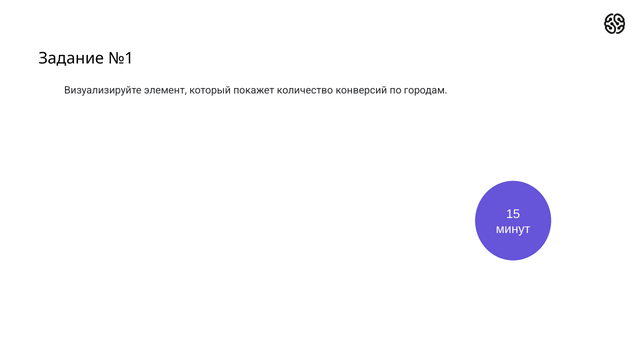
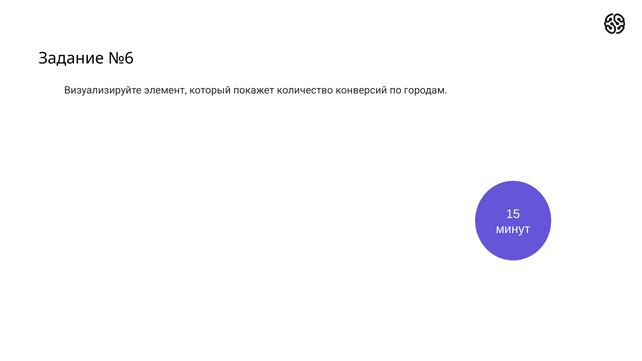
№1: №1 -> №6 (121, 58)
